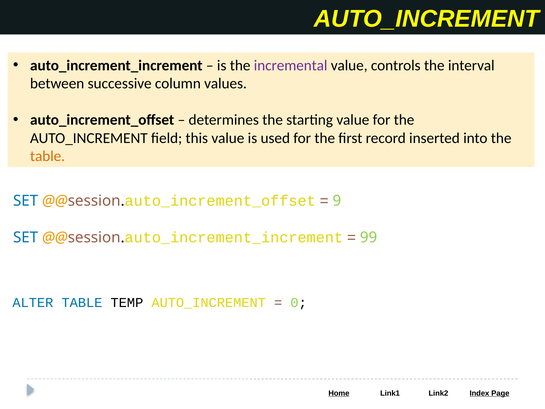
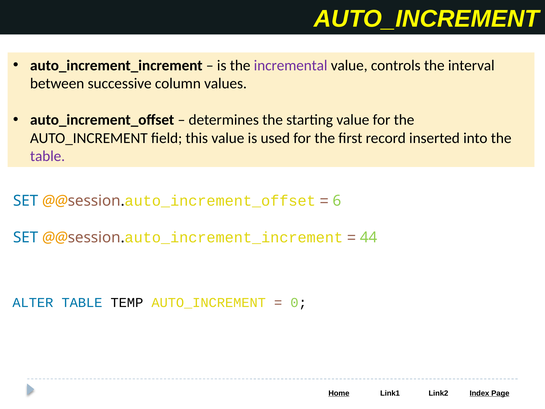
table colour: orange -> purple (48, 156)
9: 9 -> 6 (337, 201)
99: 99 -> 44 (369, 237)
